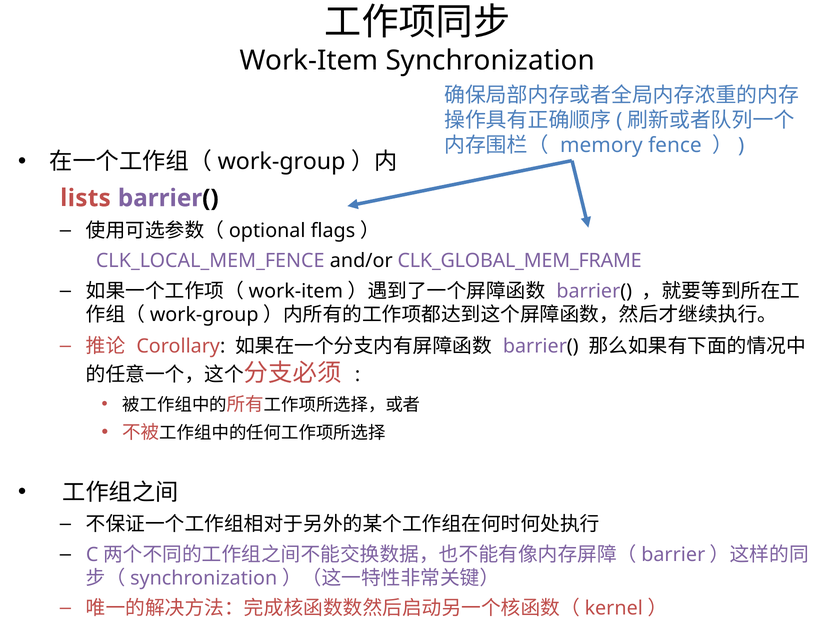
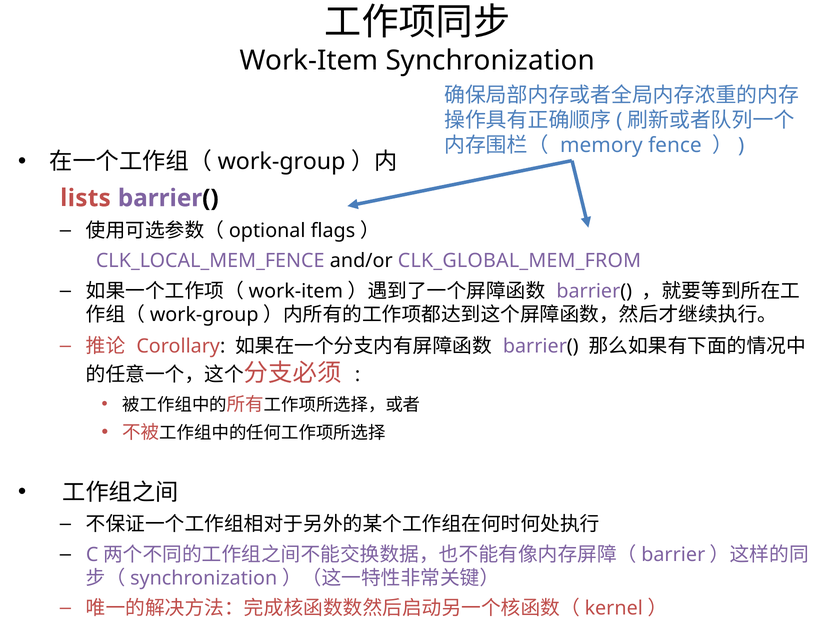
CLK_GLOBAL_MEM_FRAME: CLK_GLOBAL_MEM_FRAME -> CLK_GLOBAL_MEM_FROM (519, 261)
